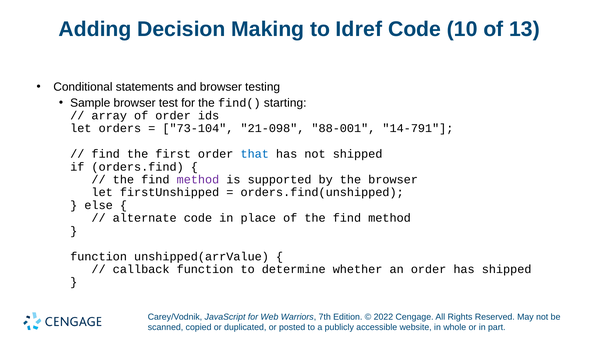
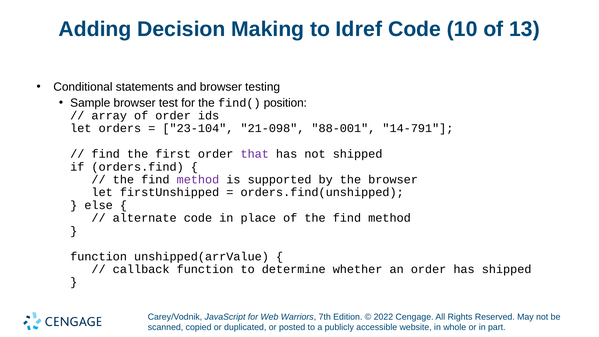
starting: starting -> position (285, 103)
73-104: 73-104 -> 23-104 (198, 128)
that colour: blue -> purple (255, 154)
